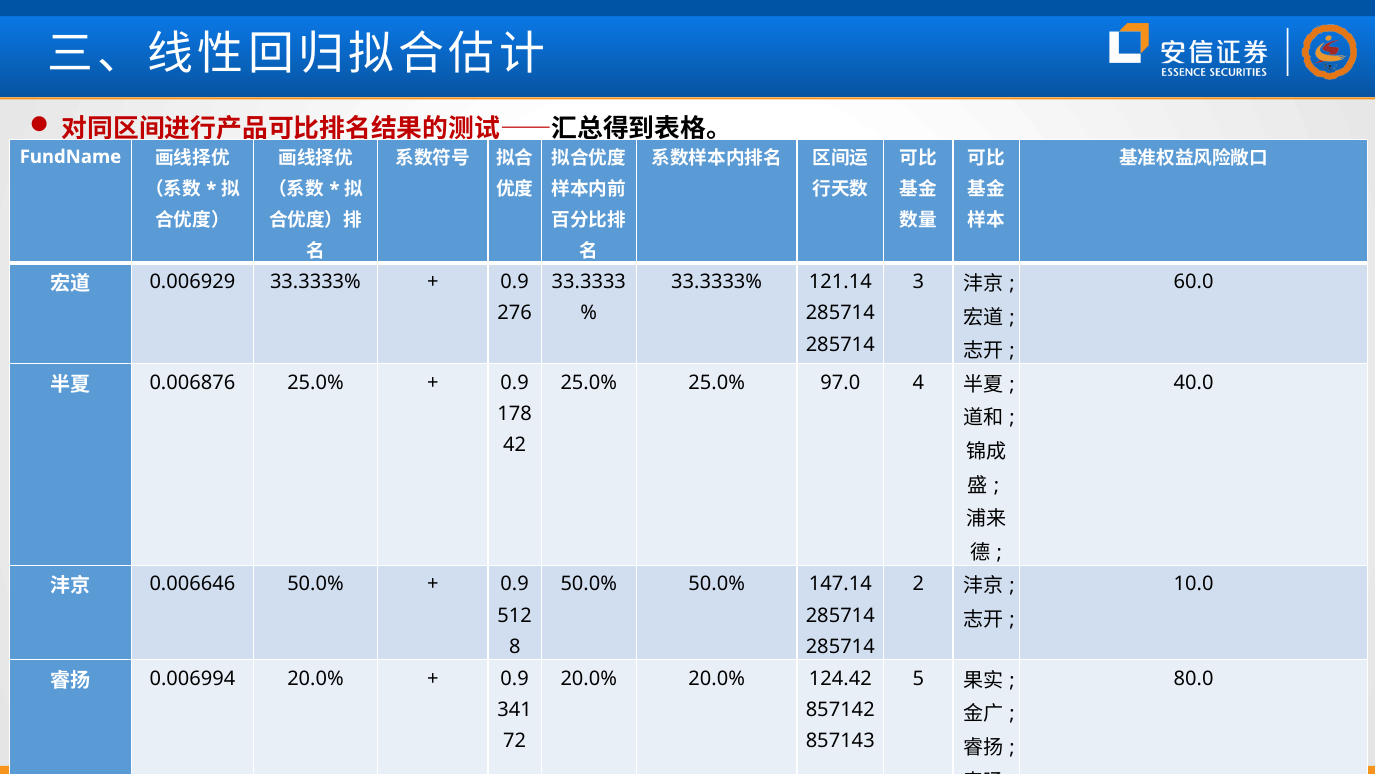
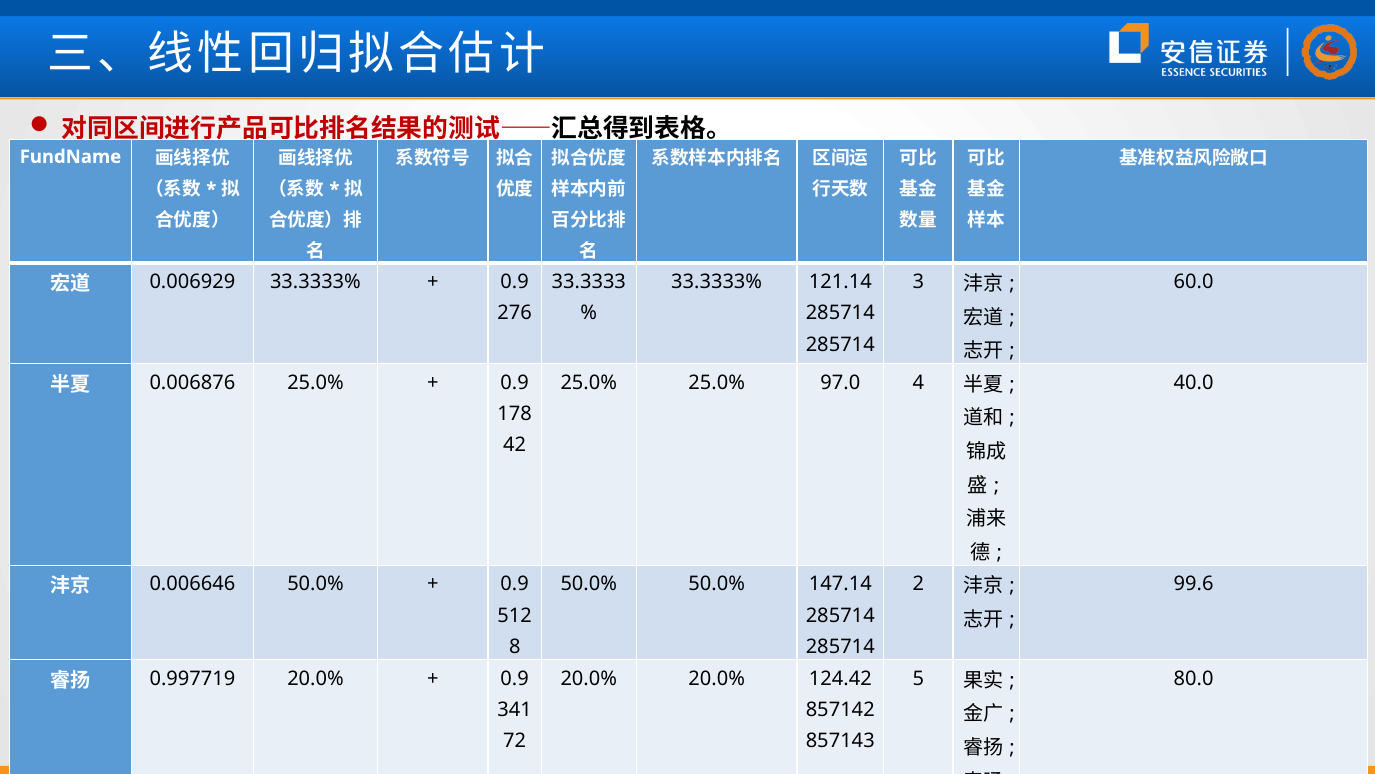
10.0: 10.0 -> 99.6 (1194, 584)
0.006994: 0.006994 -> 0.997719 (192, 678)
